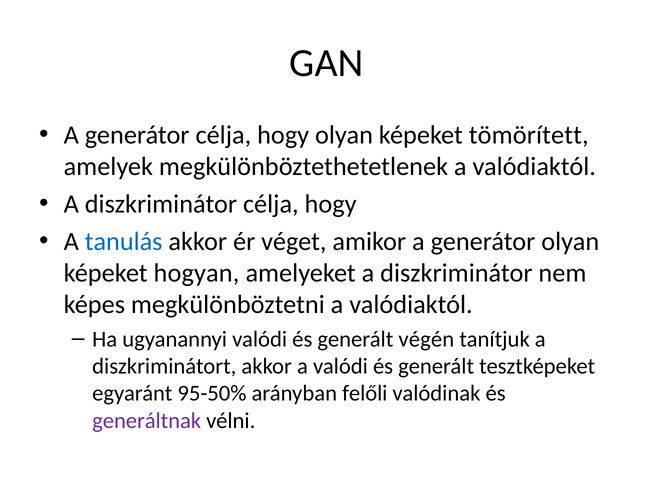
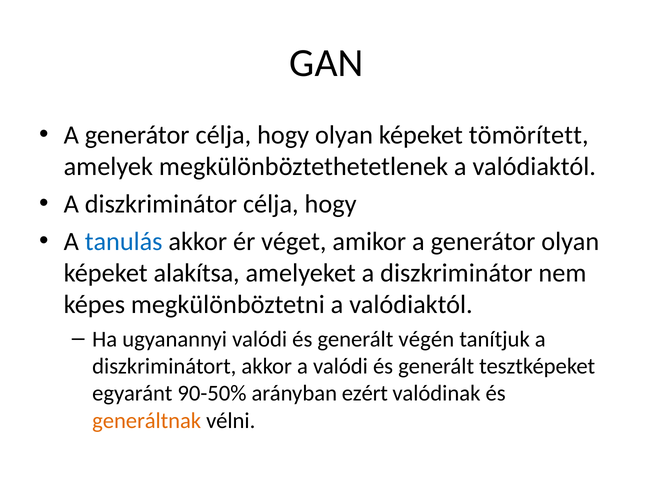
hogyan: hogyan -> alakítsa (197, 273)
95-50%: 95-50% -> 90-50% (212, 393)
felőli: felőli -> ezért (365, 393)
generáltnak colour: purple -> orange (147, 420)
